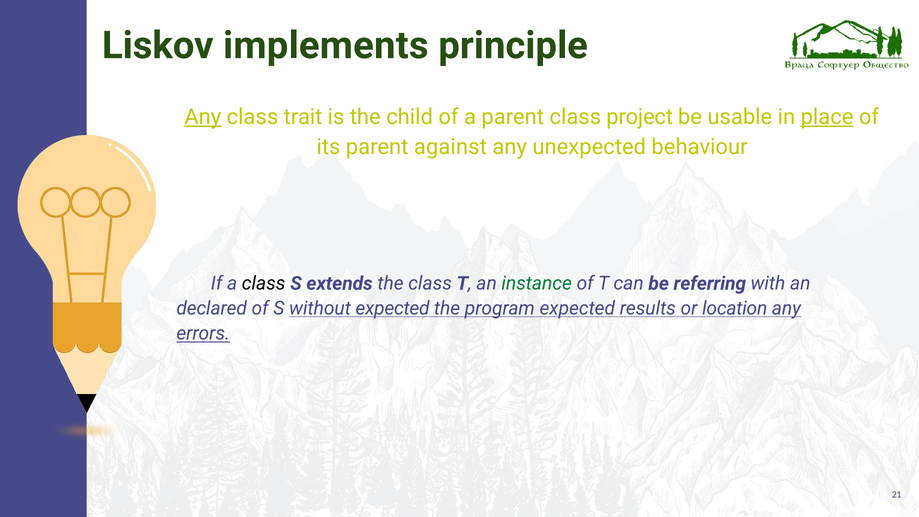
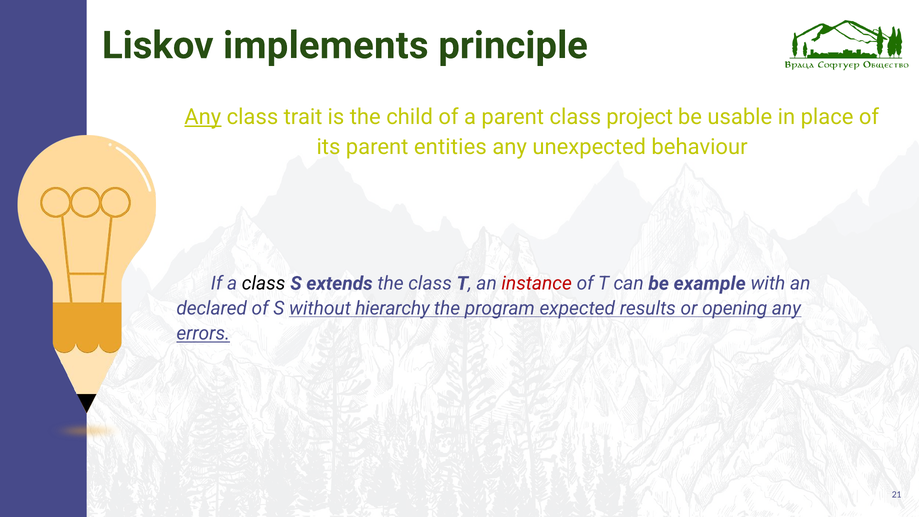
place underline: present -> none (827, 117)
against: against -> entities (450, 147)
instance colour: green -> red (537, 283)
referring: referring -> example (710, 283)
without expected: expected -> hierarchy (393, 308)
location: location -> opening (735, 308)
